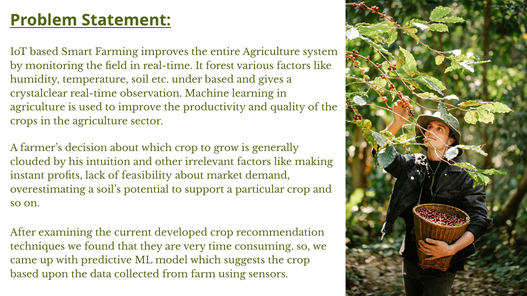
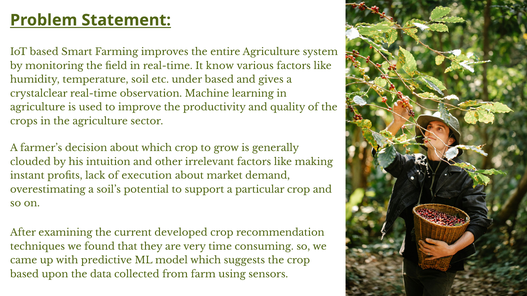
forest: forest -> know (220, 66)
feasibility: feasibility -> execution (147, 176)
